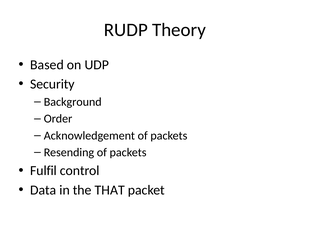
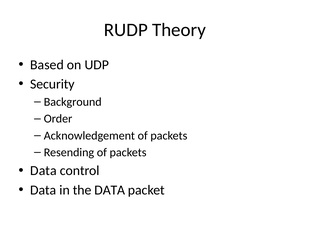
Fulfil: Fulfil -> Data (43, 171)
the THAT: THAT -> DATA (110, 190)
